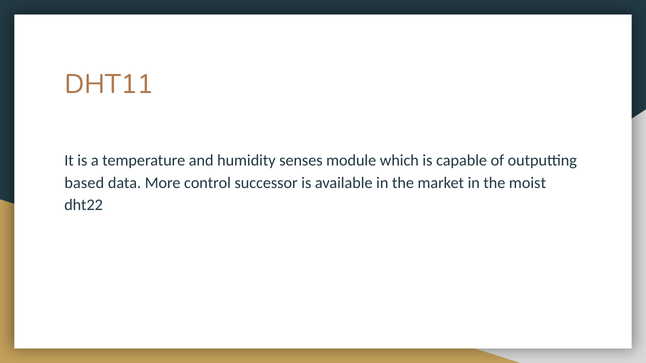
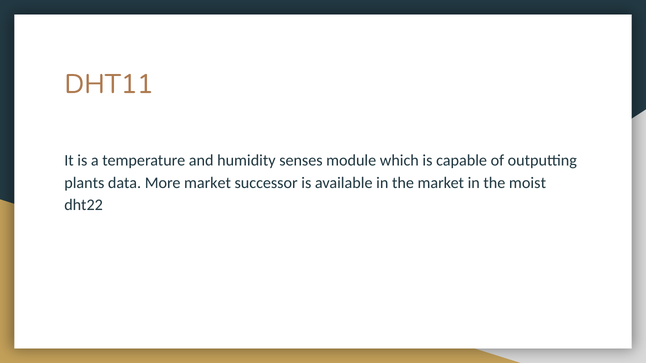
based: based -> plants (84, 183)
More control: control -> market (208, 183)
